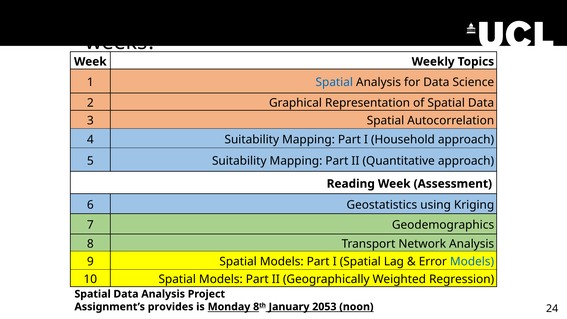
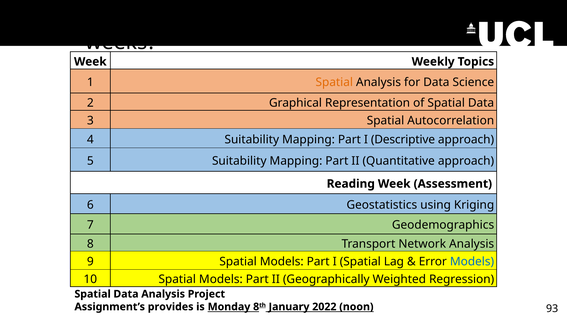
Spatial colour: blue -> orange (334, 82)
Household: Household -> Descriptive (403, 139)
2053: 2053 -> 2022 (324, 307)
24: 24 -> 93 (552, 309)
